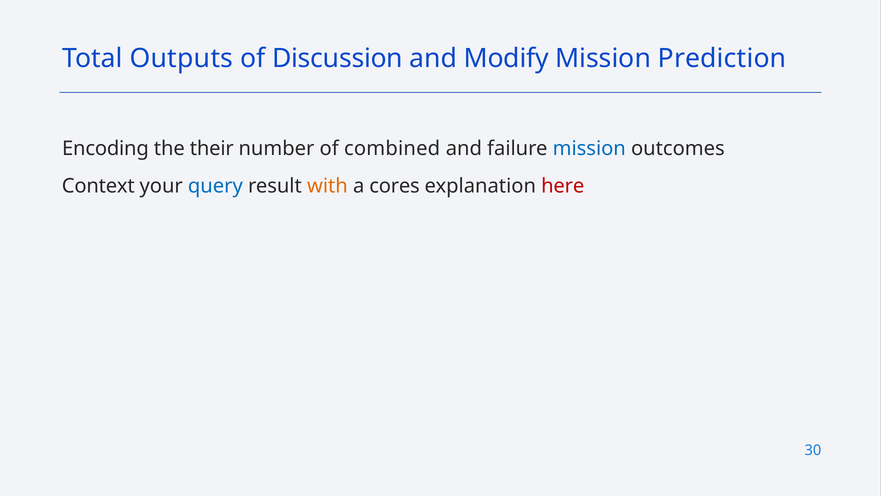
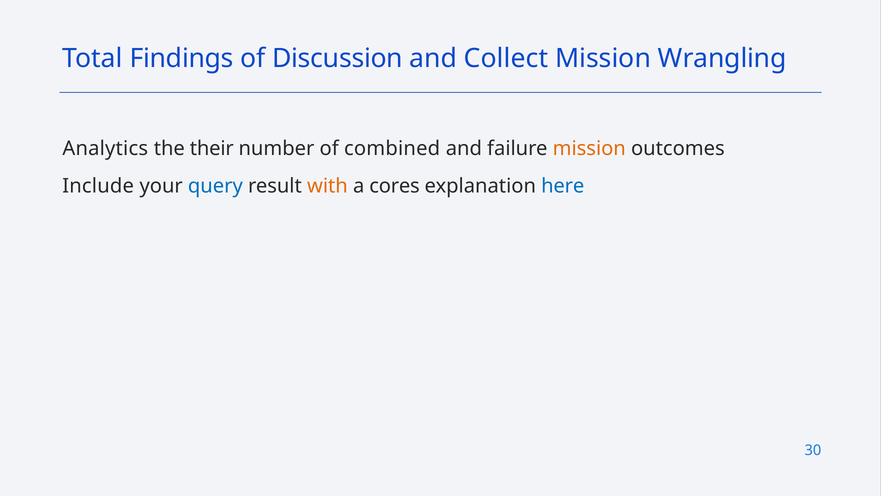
Outputs: Outputs -> Findings (182, 59)
Modify: Modify -> Collect (506, 59)
Prediction: Prediction -> Wrangling (722, 59)
Encoding: Encoding -> Analytics (105, 149)
mission colour: blue -> orange (589, 149)
Context: Context -> Include (98, 186)
here colour: red -> blue (563, 186)
